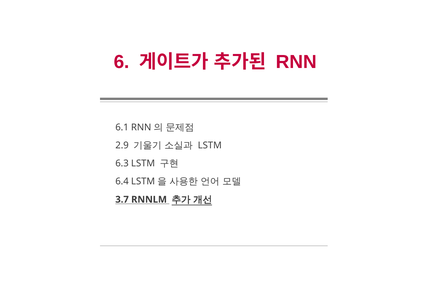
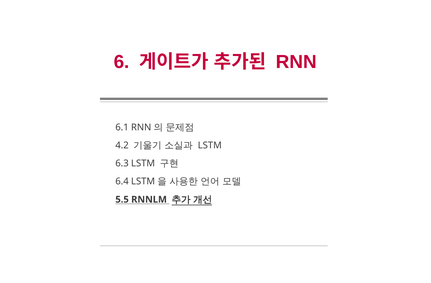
2.9: 2.9 -> 4.2 (122, 145)
3.7: 3.7 -> 5.5 (122, 200)
